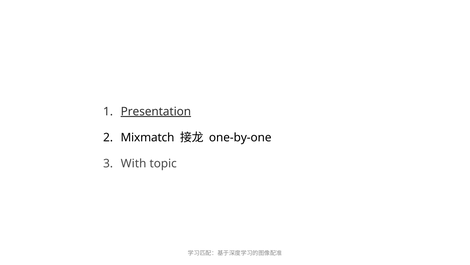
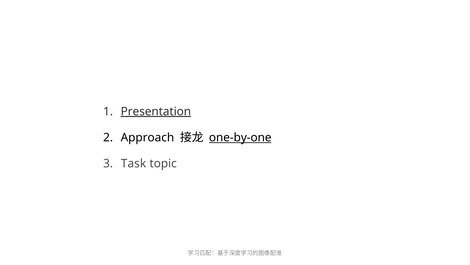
Mixmatch: Mixmatch -> Approach (147, 137)
one-by-one underline: none -> present (240, 137)
With: With -> Task (134, 163)
